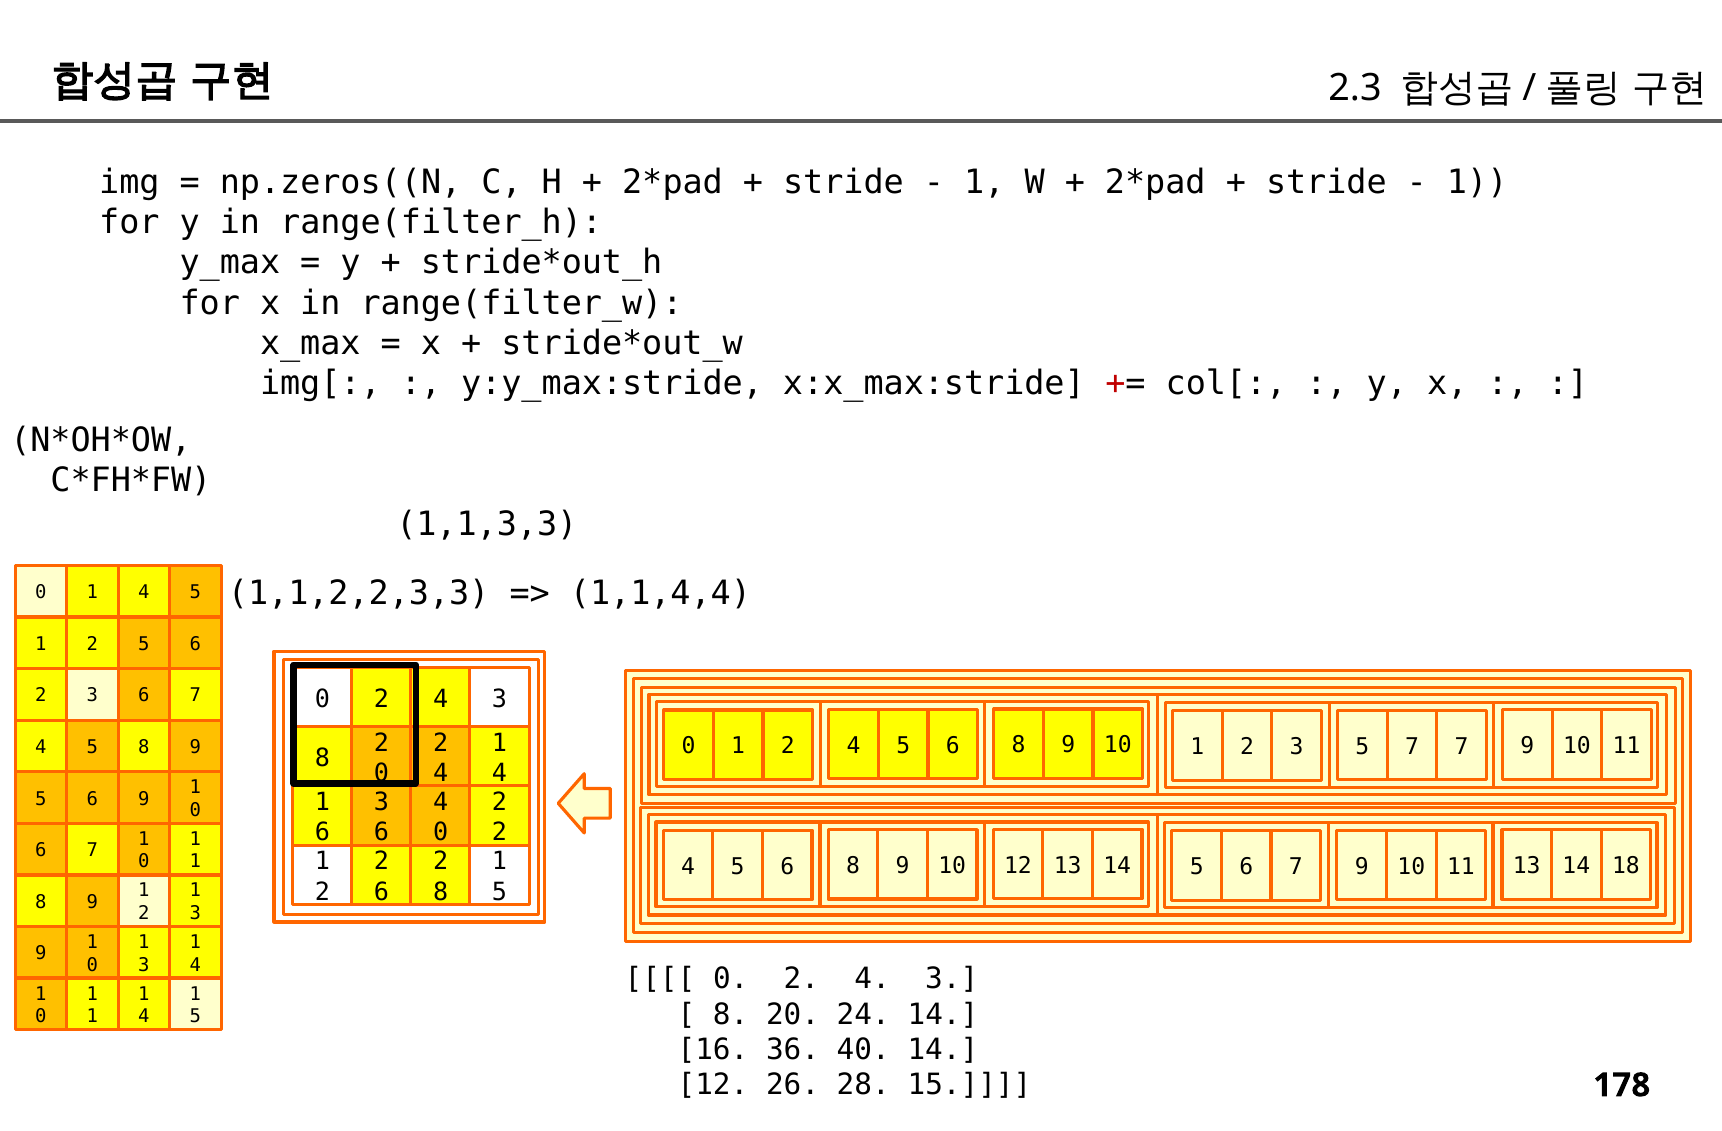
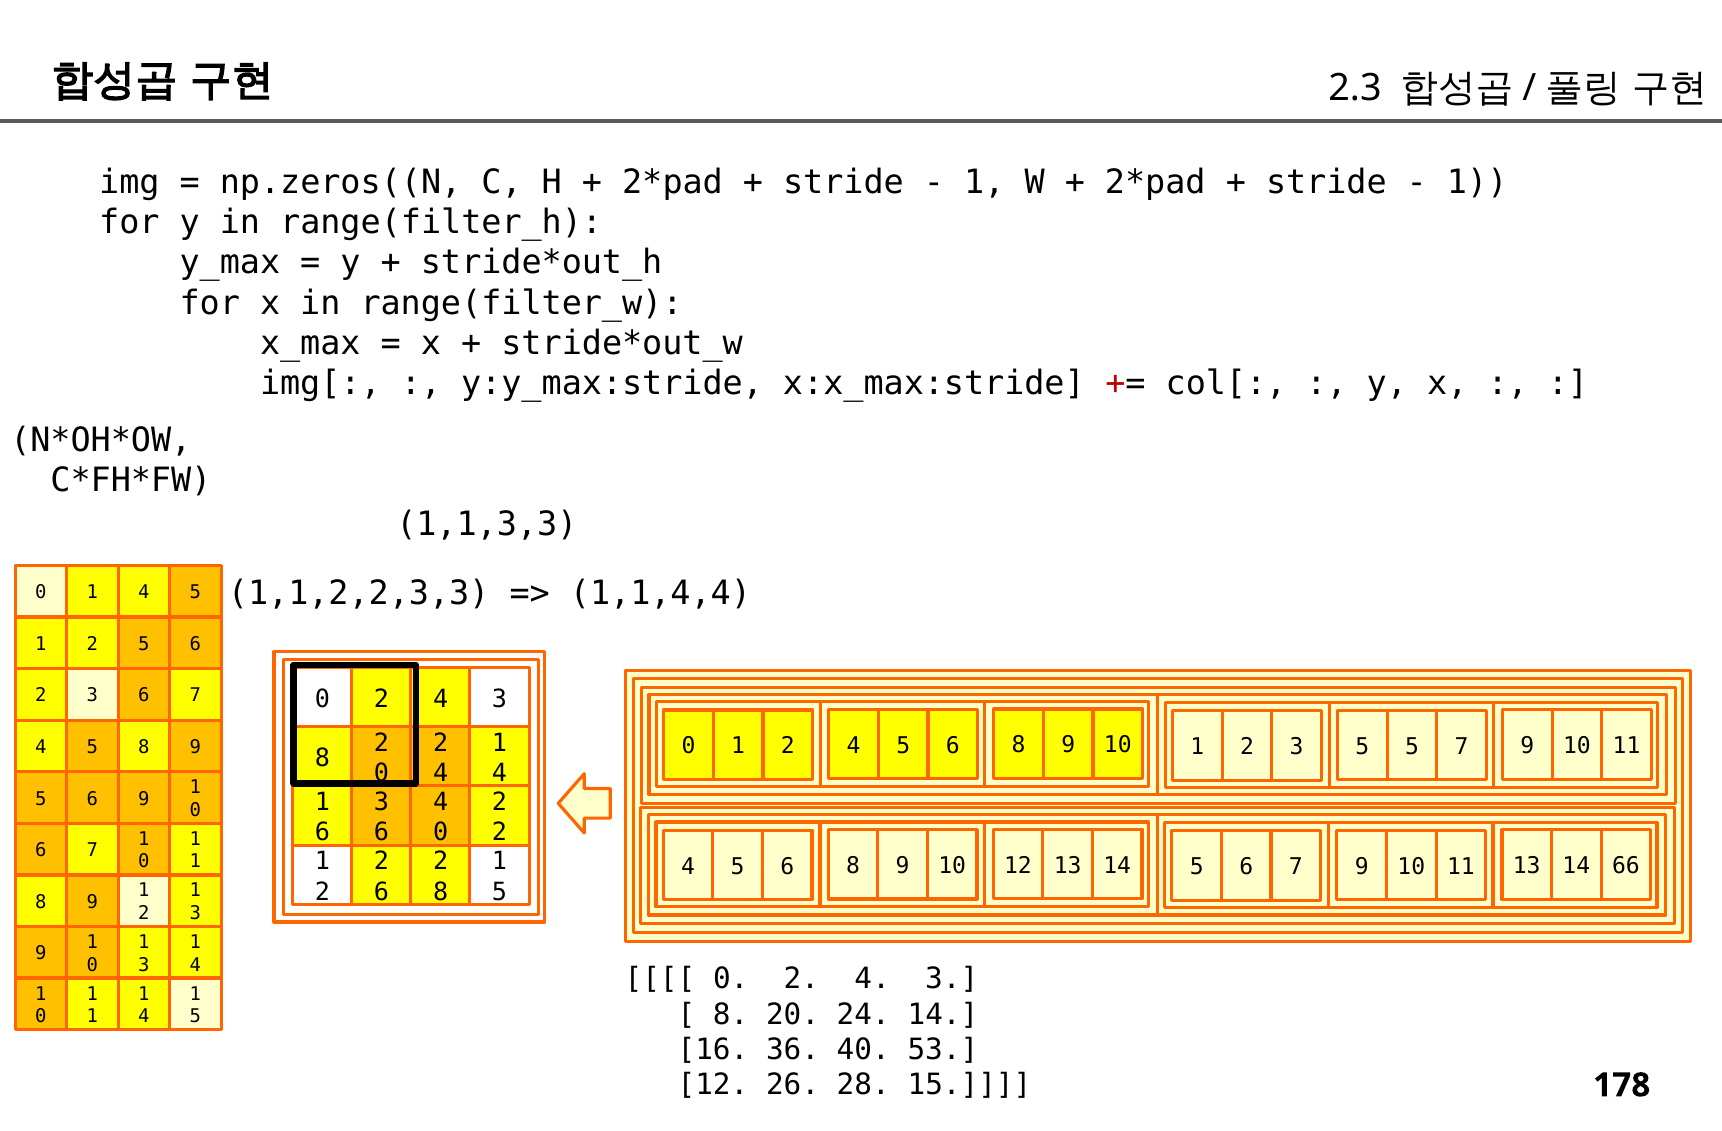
5 7: 7 -> 5 (1412, 747)
18: 18 -> 66 (1626, 866)
40 14: 14 -> 53 (943, 1050)
